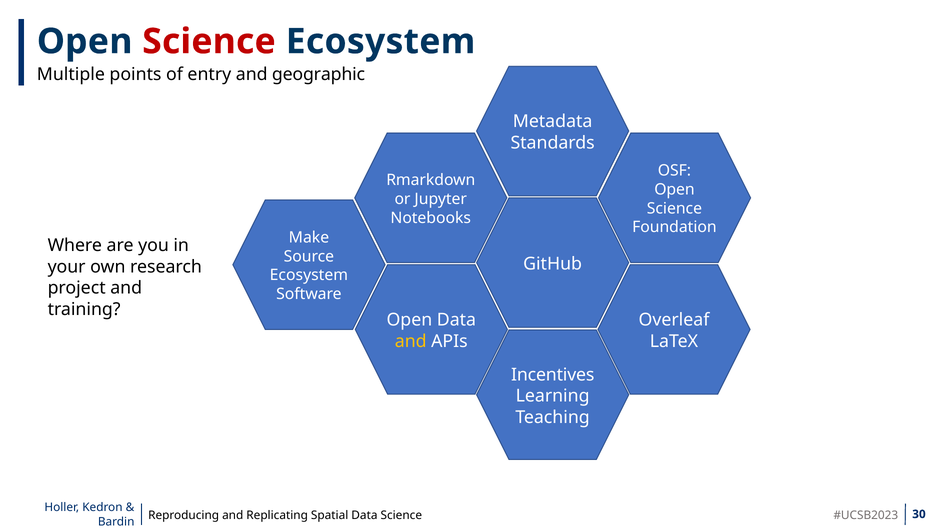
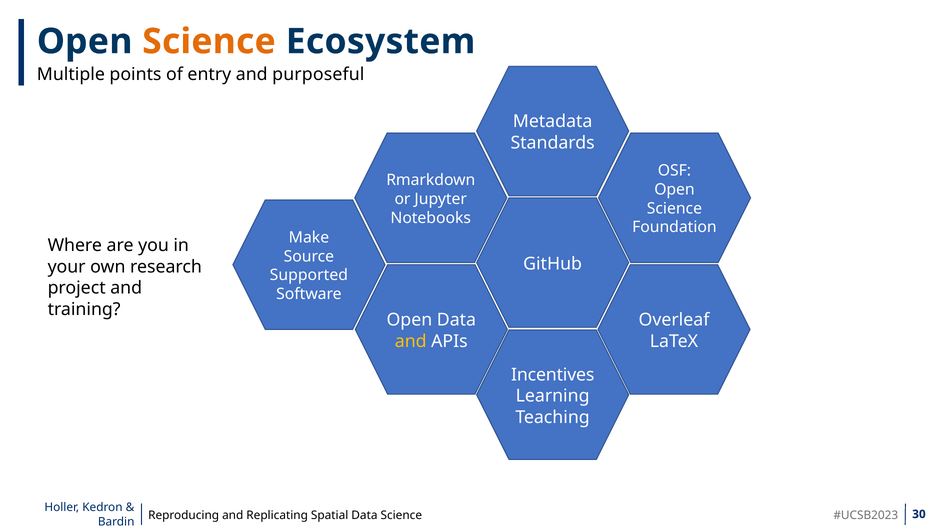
Science colour: red -> orange (209, 42)
geographic: geographic -> purposeful (318, 74)
Ecosystem: Ecosystem -> Supported (309, 275)
